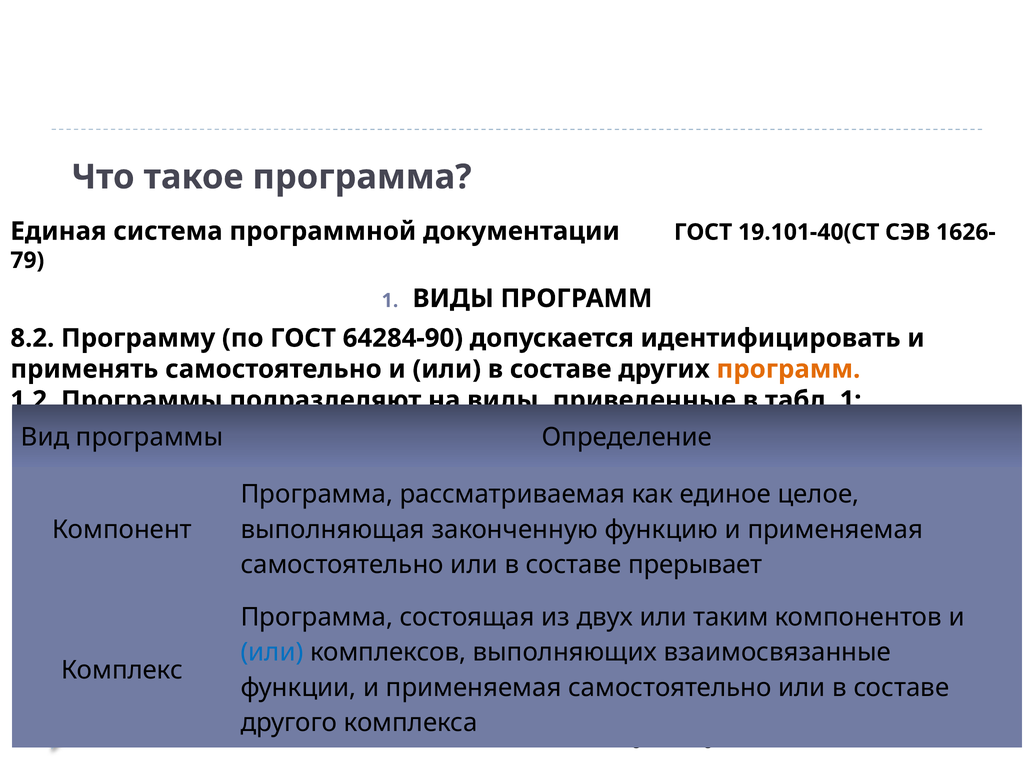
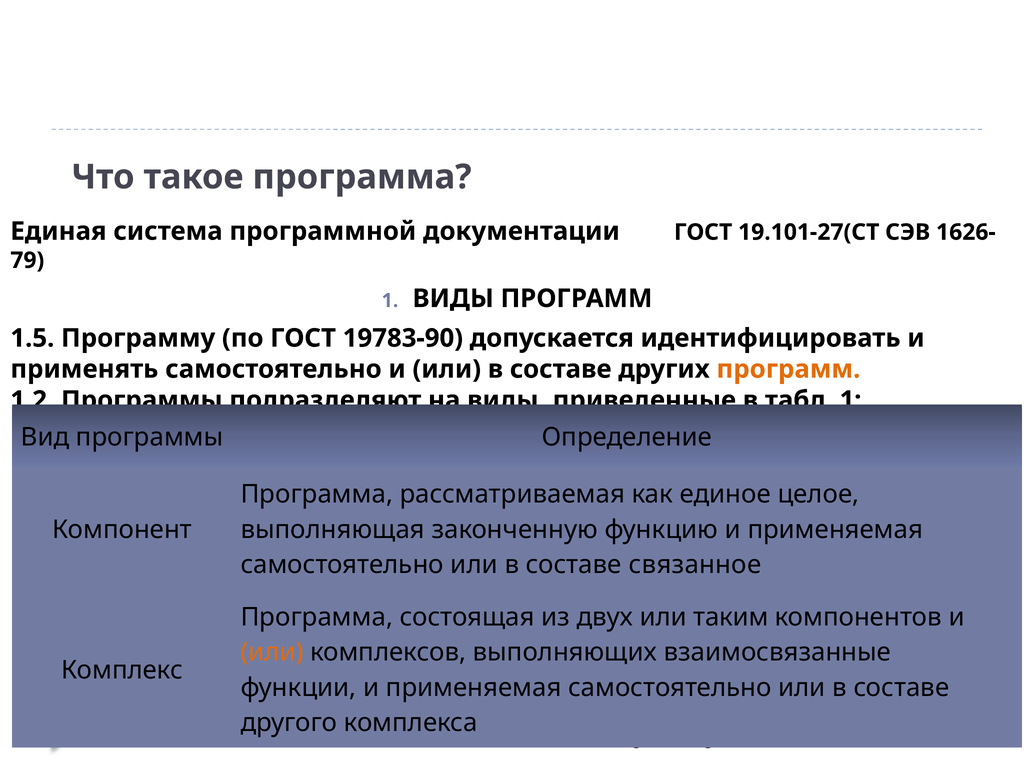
19.101-40(СТ: 19.101-40(СТ -> 19.101-27(СТ (809, 232)
8.2: 8.2 -> 1.5 (32, 338)
64284-90: 64284-90 -> 19783-90 (403, 338)
прерывает: прерывает -> связанное (695, 564)
или colour: blue -> orange (272, 652)
